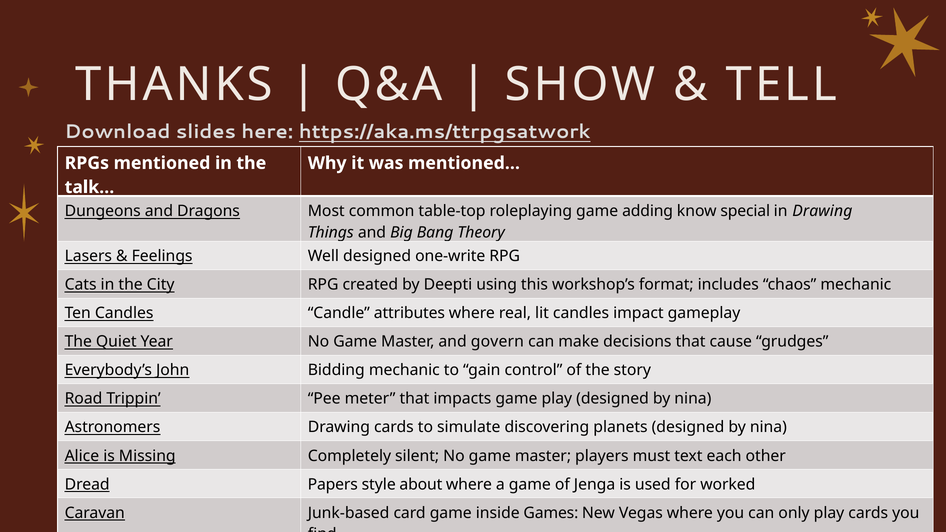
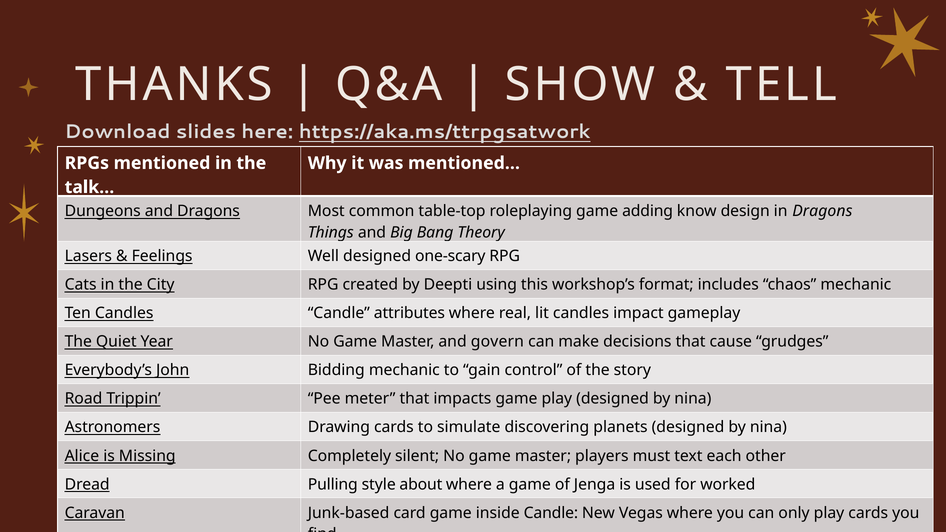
special: special -> design (745, 211)
in Drawing: Drawing -> Dragons (822, 211)
one-write: one-write -> one-scary (450, 256)
Papers: Papers -> Pulling (333, 484)
inside Games: Games -> Candle (551, 513)
